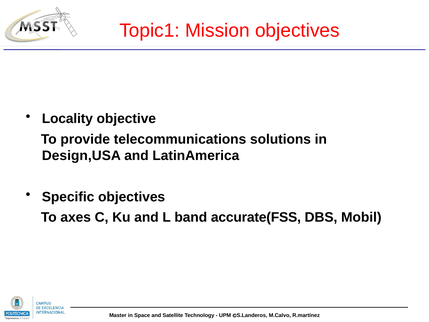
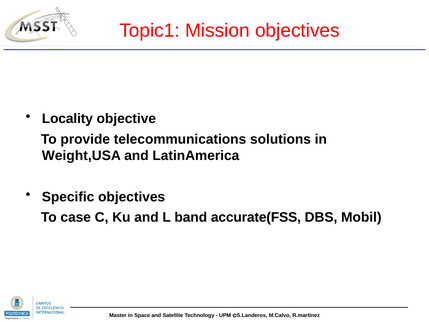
Design,USA: Design,USA -> Weight,USA (81, 156)
axes: axes -> case (76, 217)
